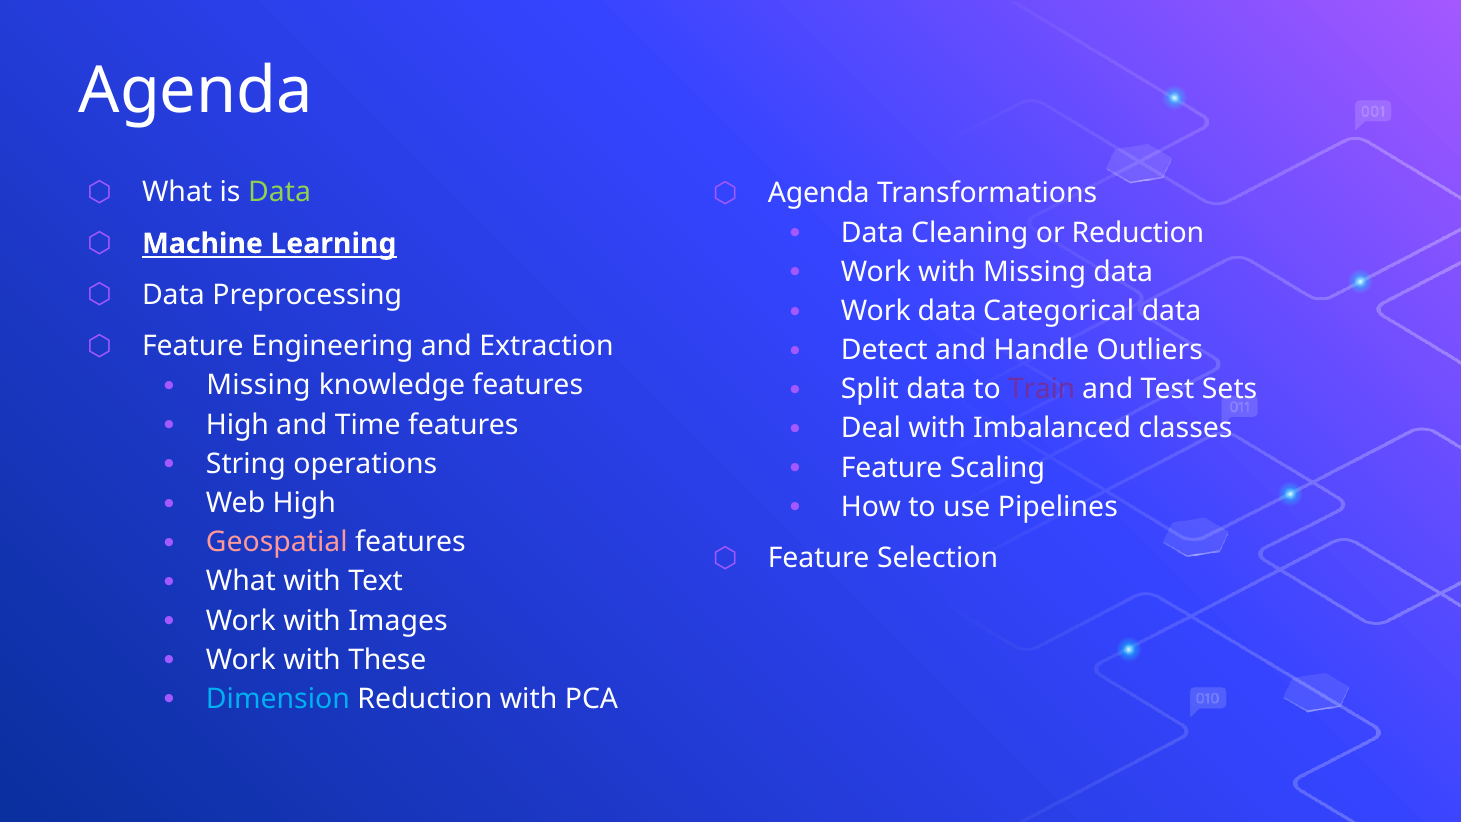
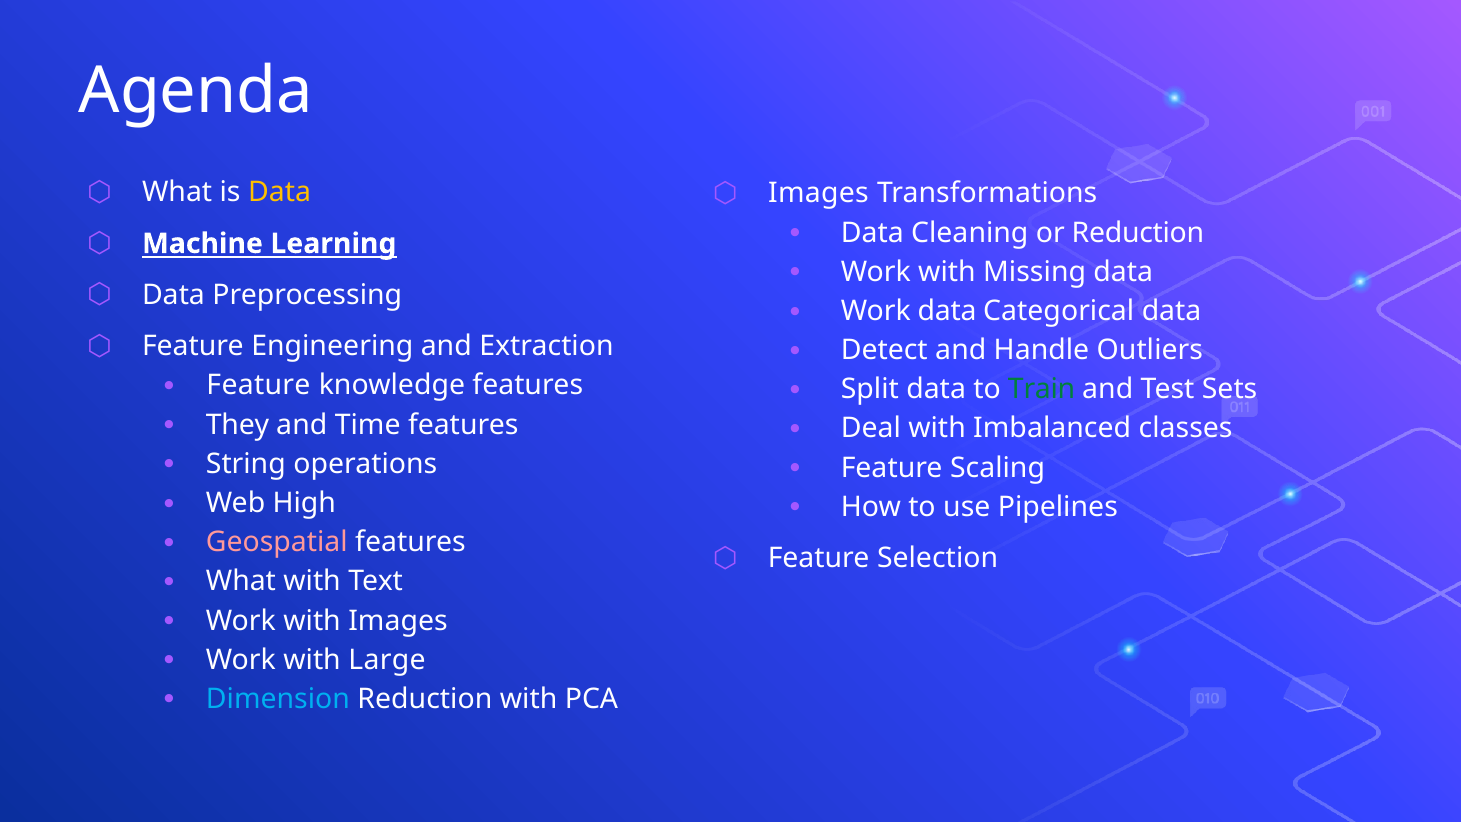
Data colour: light green -> yellow (280, 192)
Agenda: Agenda -> Images (818, 193)
Missing: Missing -> Feature (258, 385)
Train colour: purple -> green (1042, 389)
High: High -> They (238, 425)
These: These -> Large (387, 660)
